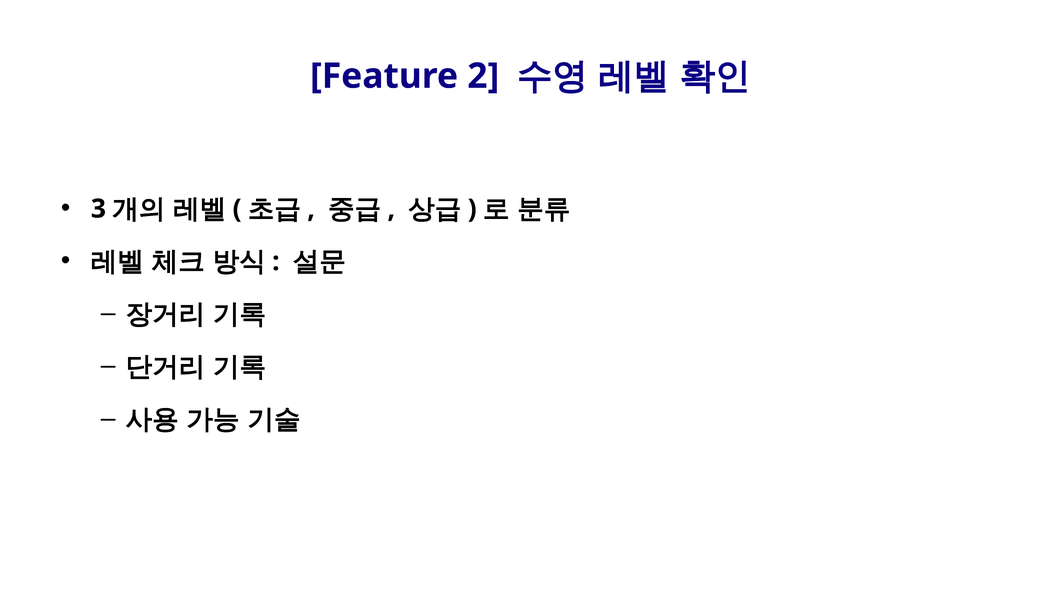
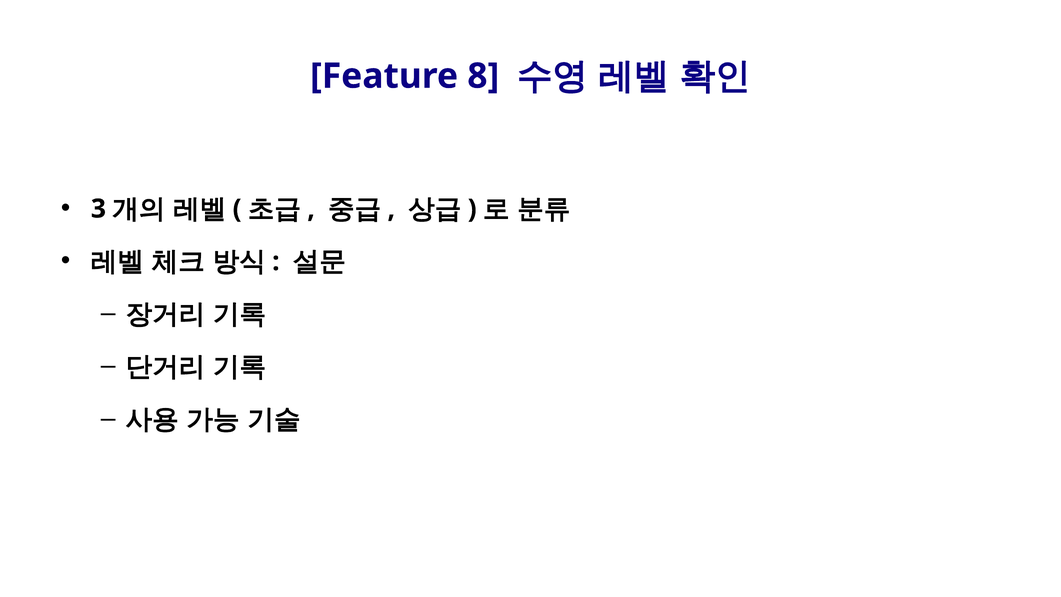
2: 2 -> 8 (483, 76)
